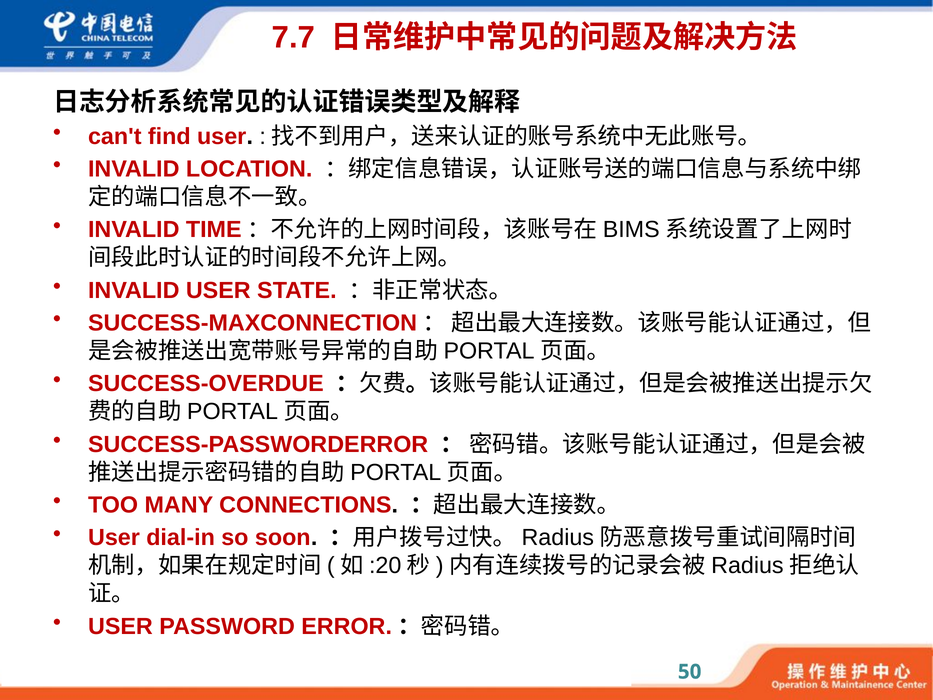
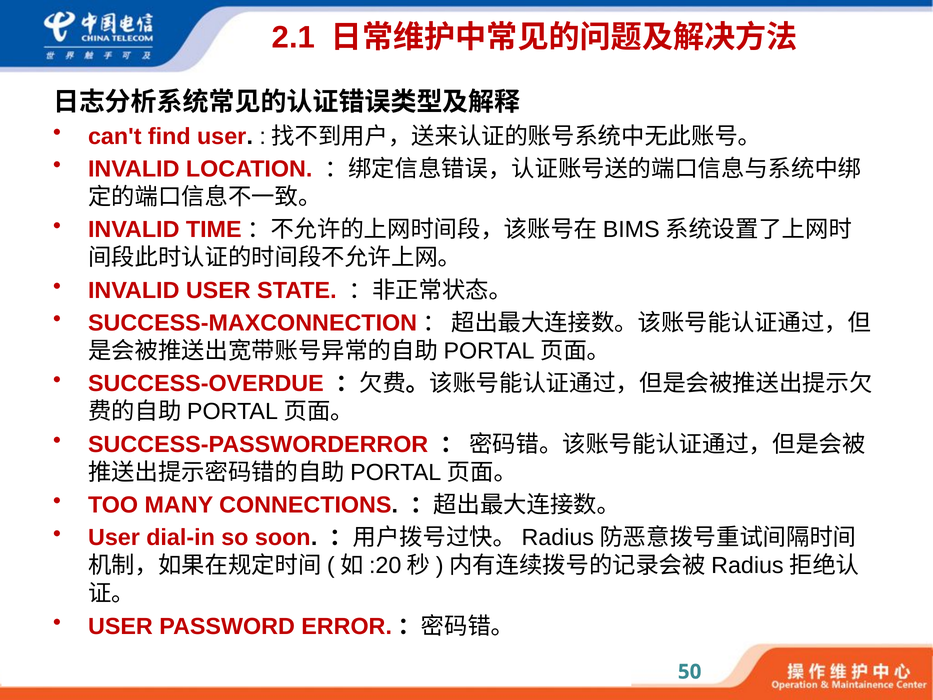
7.7: 7.7 -> 2.1 (293, 37)
